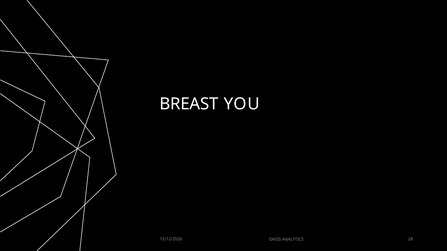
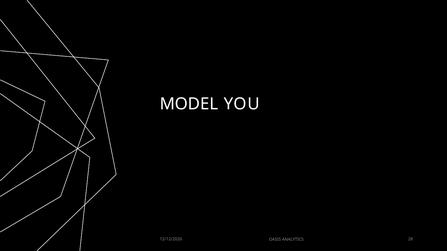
BREAST: BREAST -> MODEL (189, 104)
